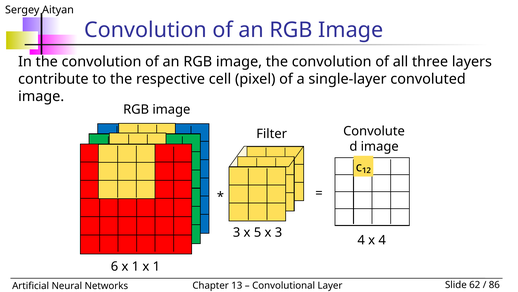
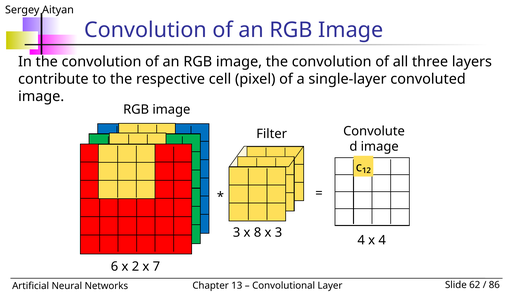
5: 5 -> 8 (258, 232)
6 x 1: 1 -> 2 (135, 266)
1: 1 -> 7 (156, 266)
